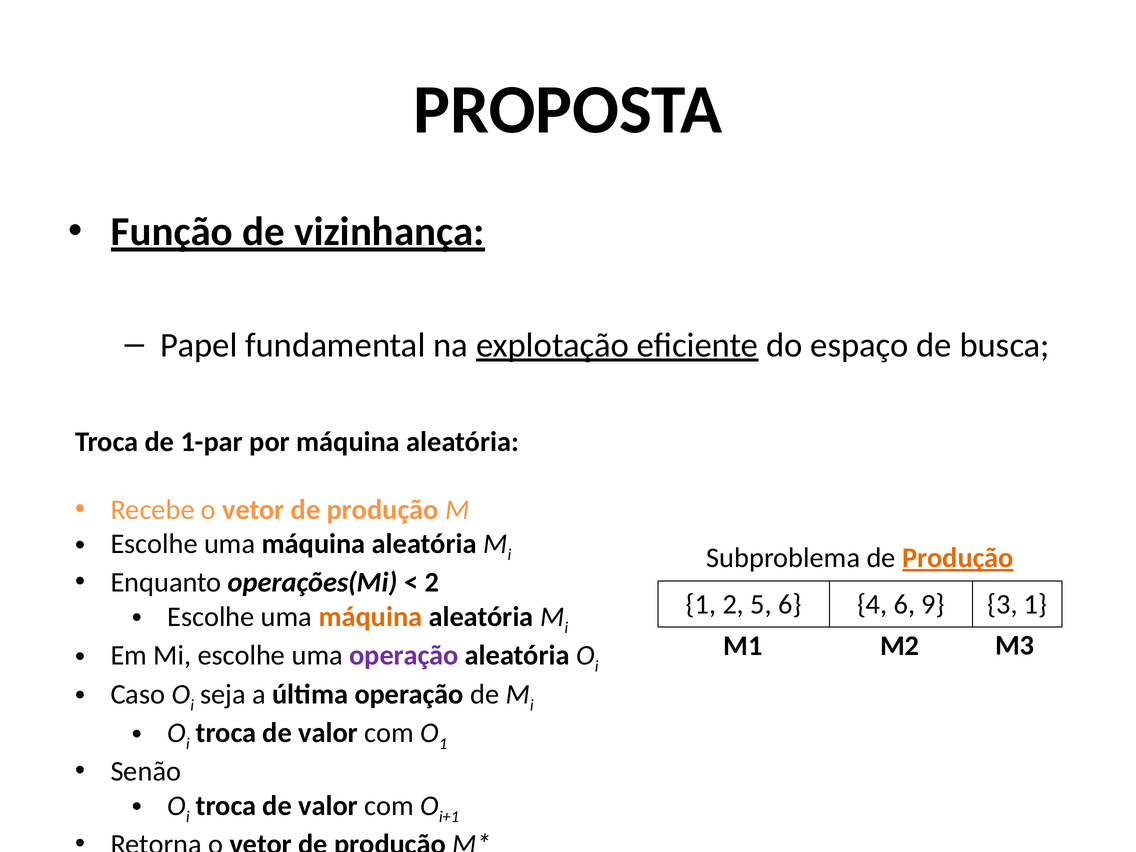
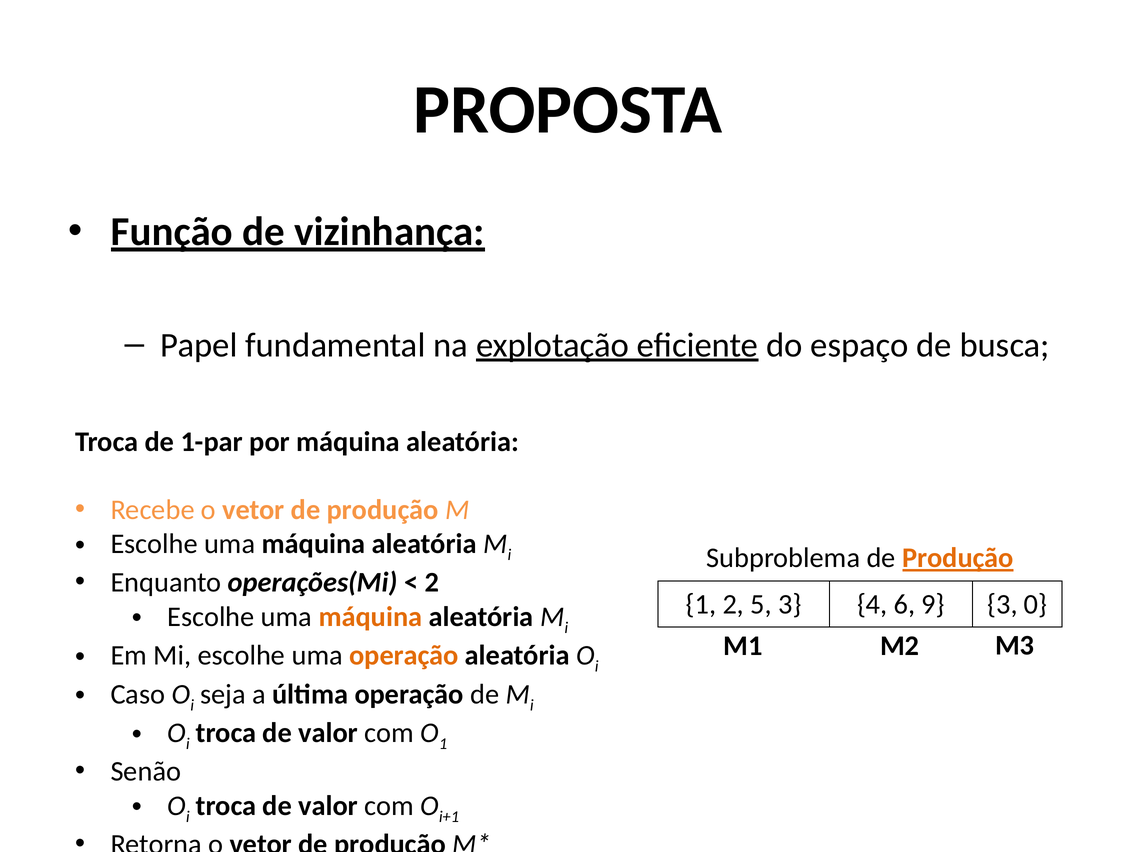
5 6: 6 -> 3 (790, 604)
3 1: 1 -> 0 (1036, 604)
operação colour: purple -> orange (404, 655)
